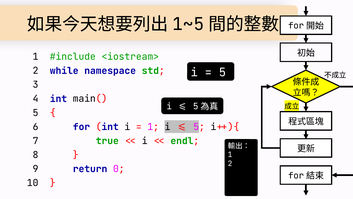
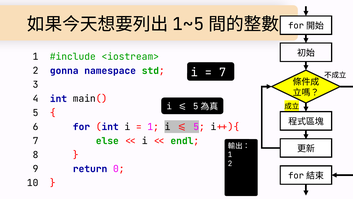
while: while -> gonna (64, 71)
5: 5 -> 7 (222, 72)
true: true -> else (107, 141)
